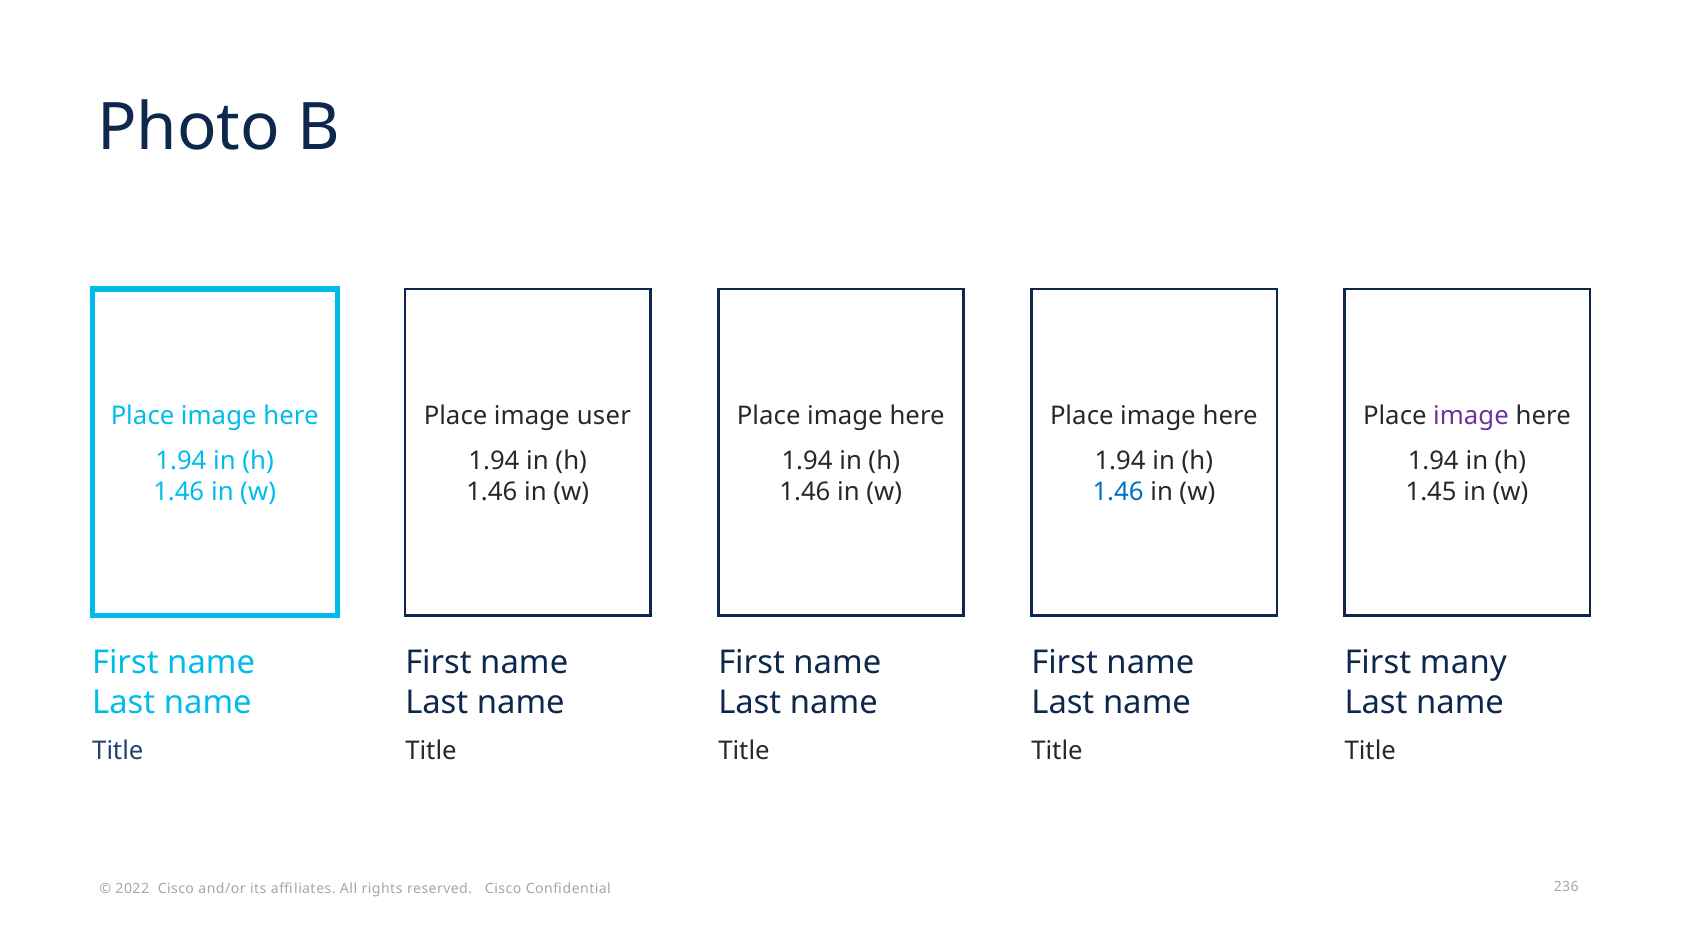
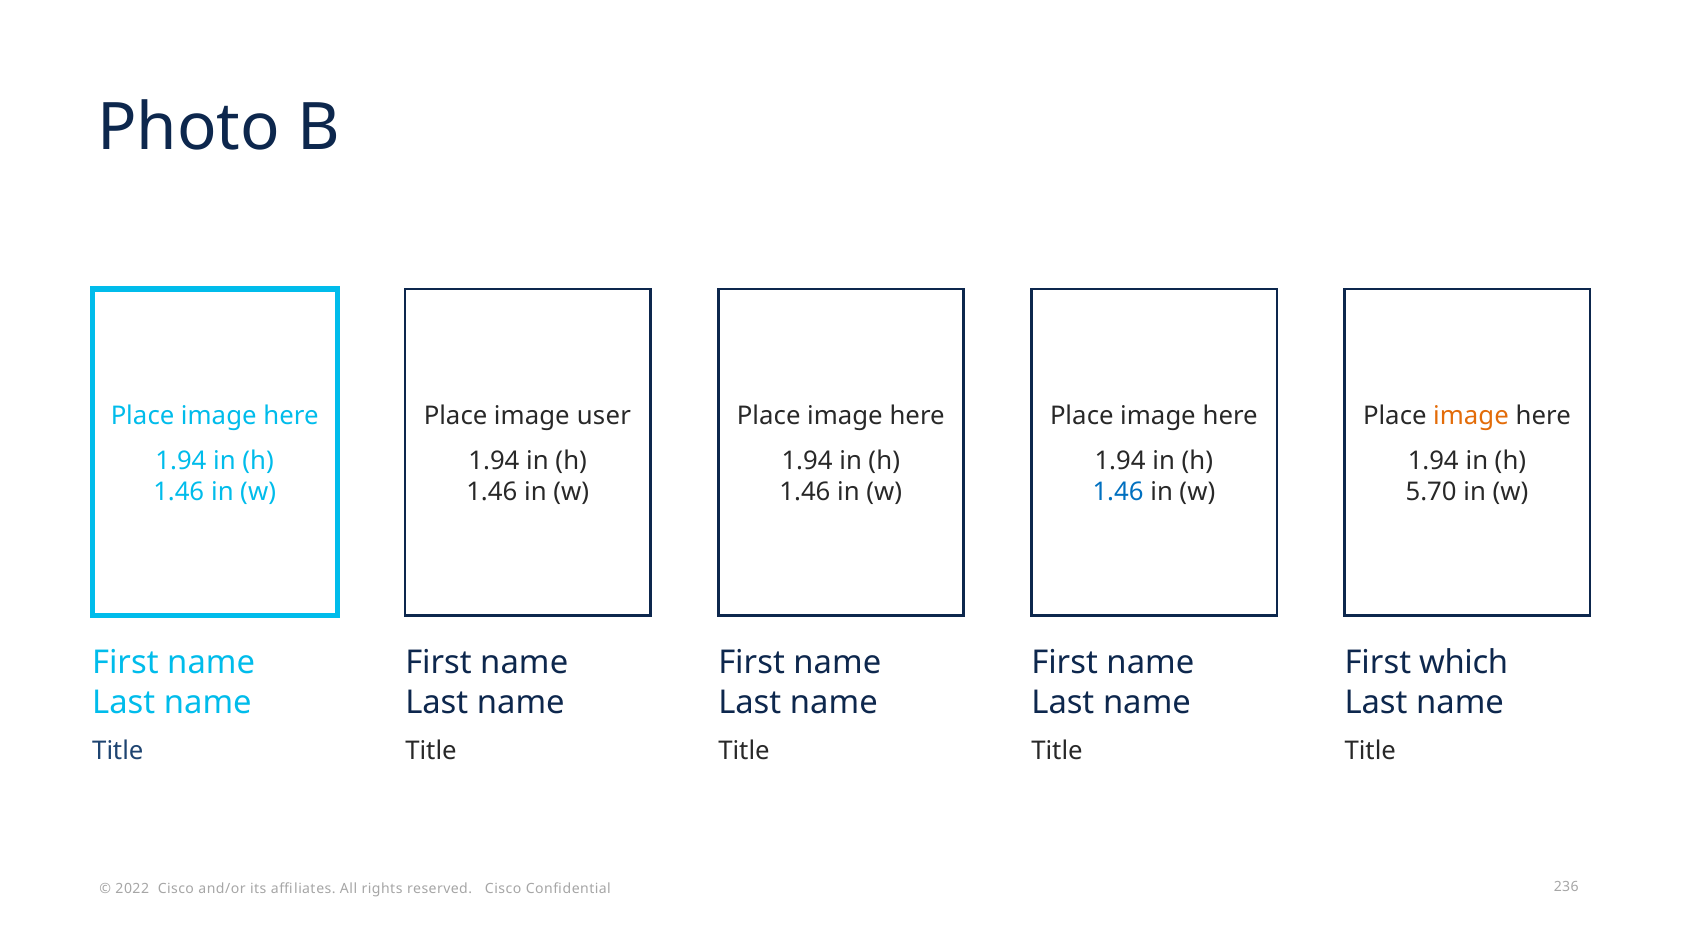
image colour: purple -> orange (1471, 416)
1.45: 1.45 -> 5.70 (1431, 492)
many: many -> which (1464, 663)
